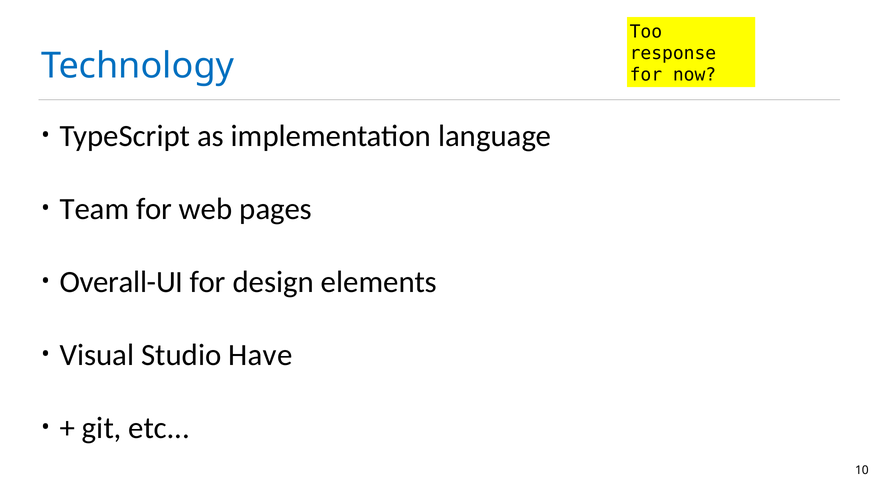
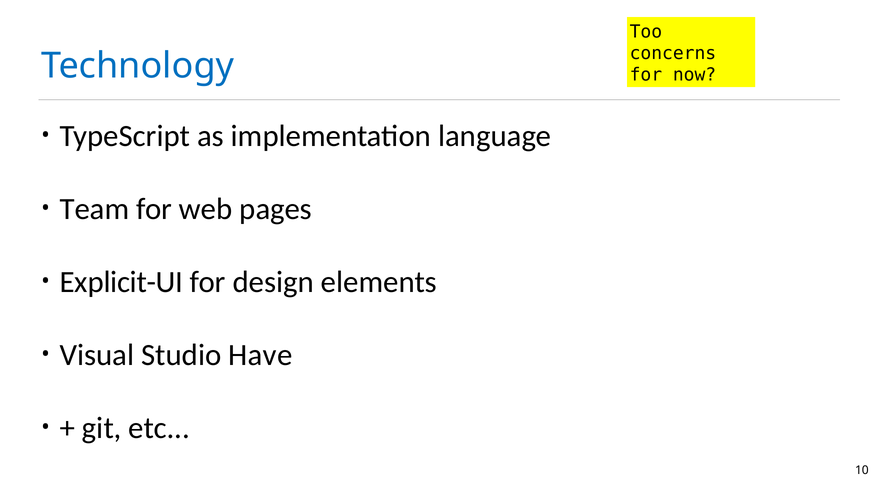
response: response -> concerns (673, 53)
Overall-UI: Overall-UI -> Explicit-UI (121, 282)
